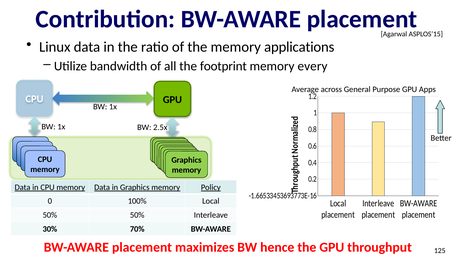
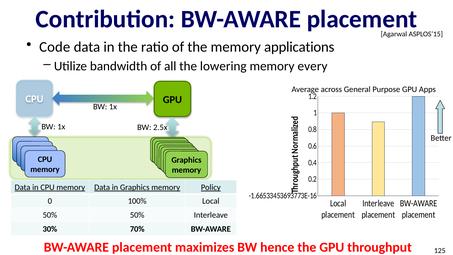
Linux: Linux -> Code (55, 47)
footprint: footprint -> lowering (223, 66)
